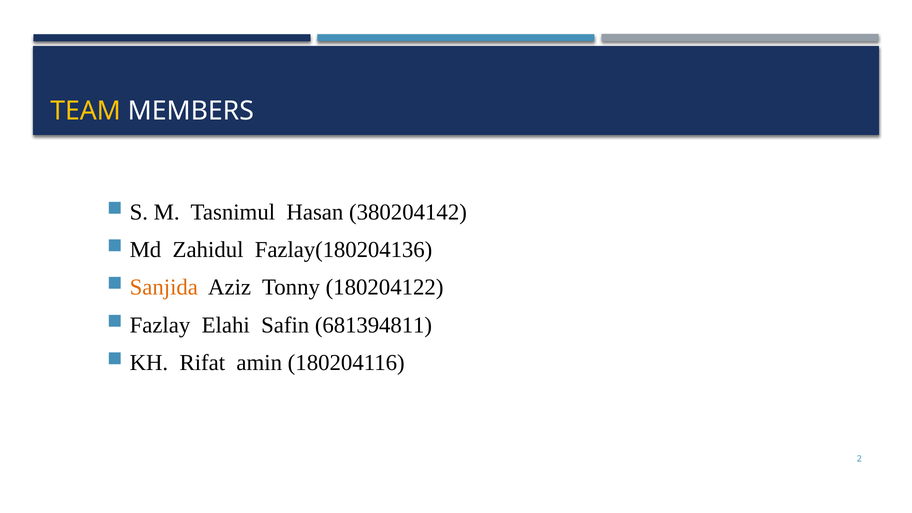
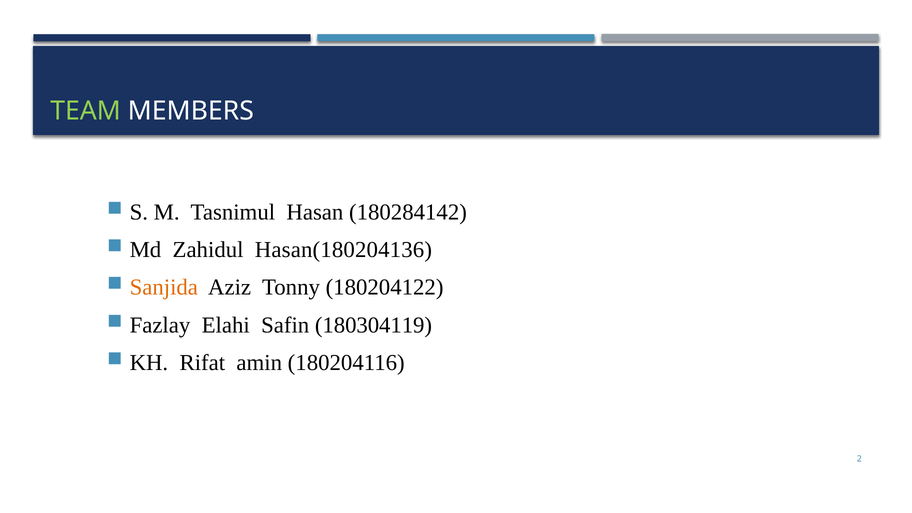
TEAM colour: yellow -> light green (86, 111)
380204142: 380204142 -> 180284142 (408, 212)
Fazlay(180204136: Fazlay(180204136 -> Hasan(180204136 (343, 250)
681394811: 681394811 -> 180304119 (373, 325)
